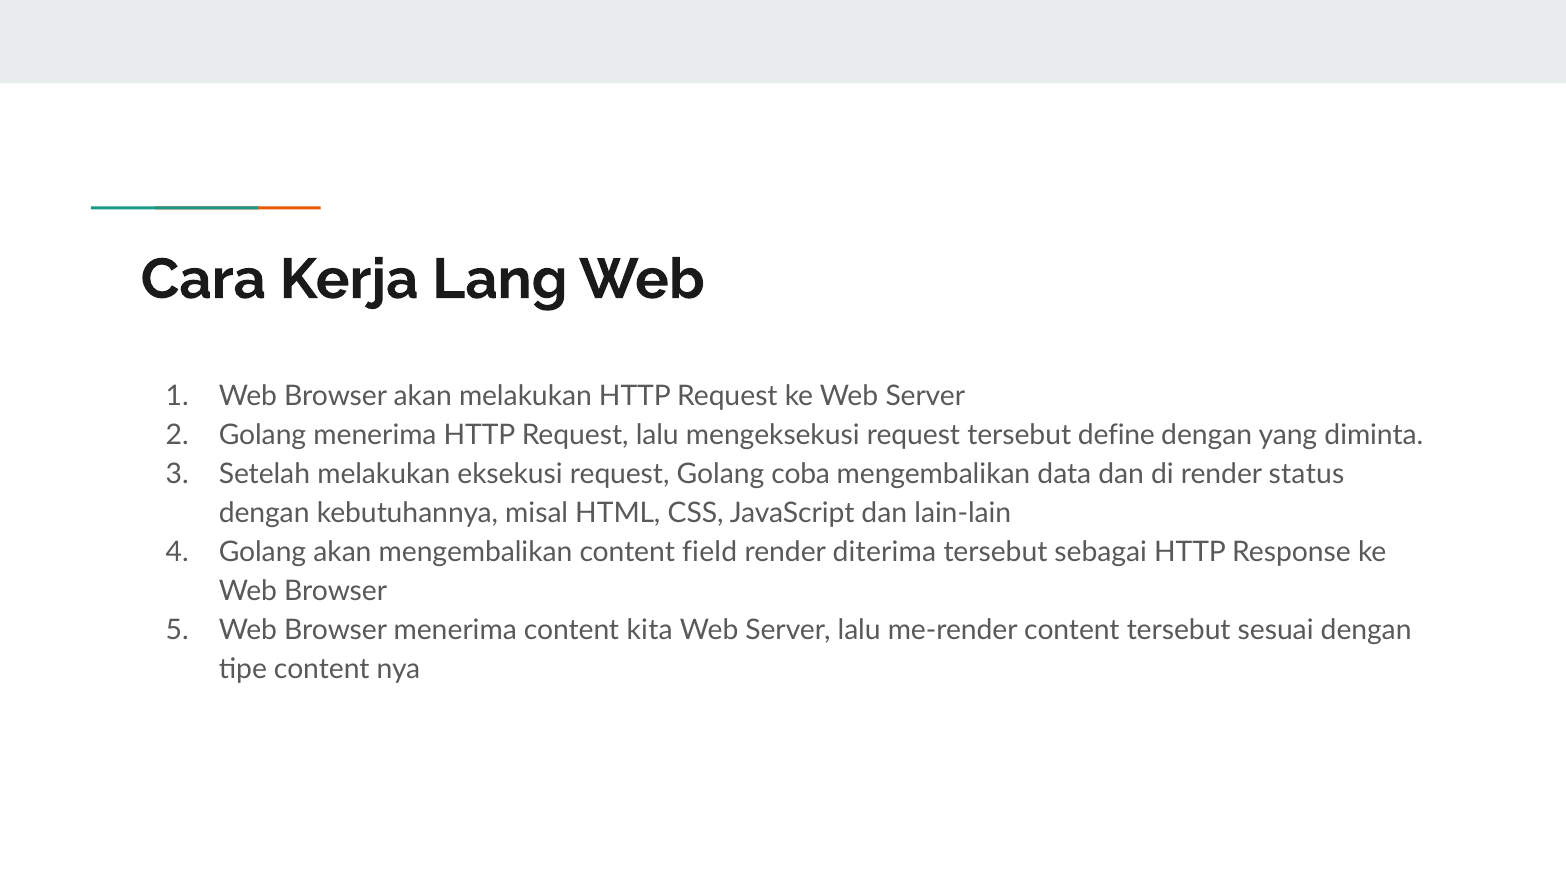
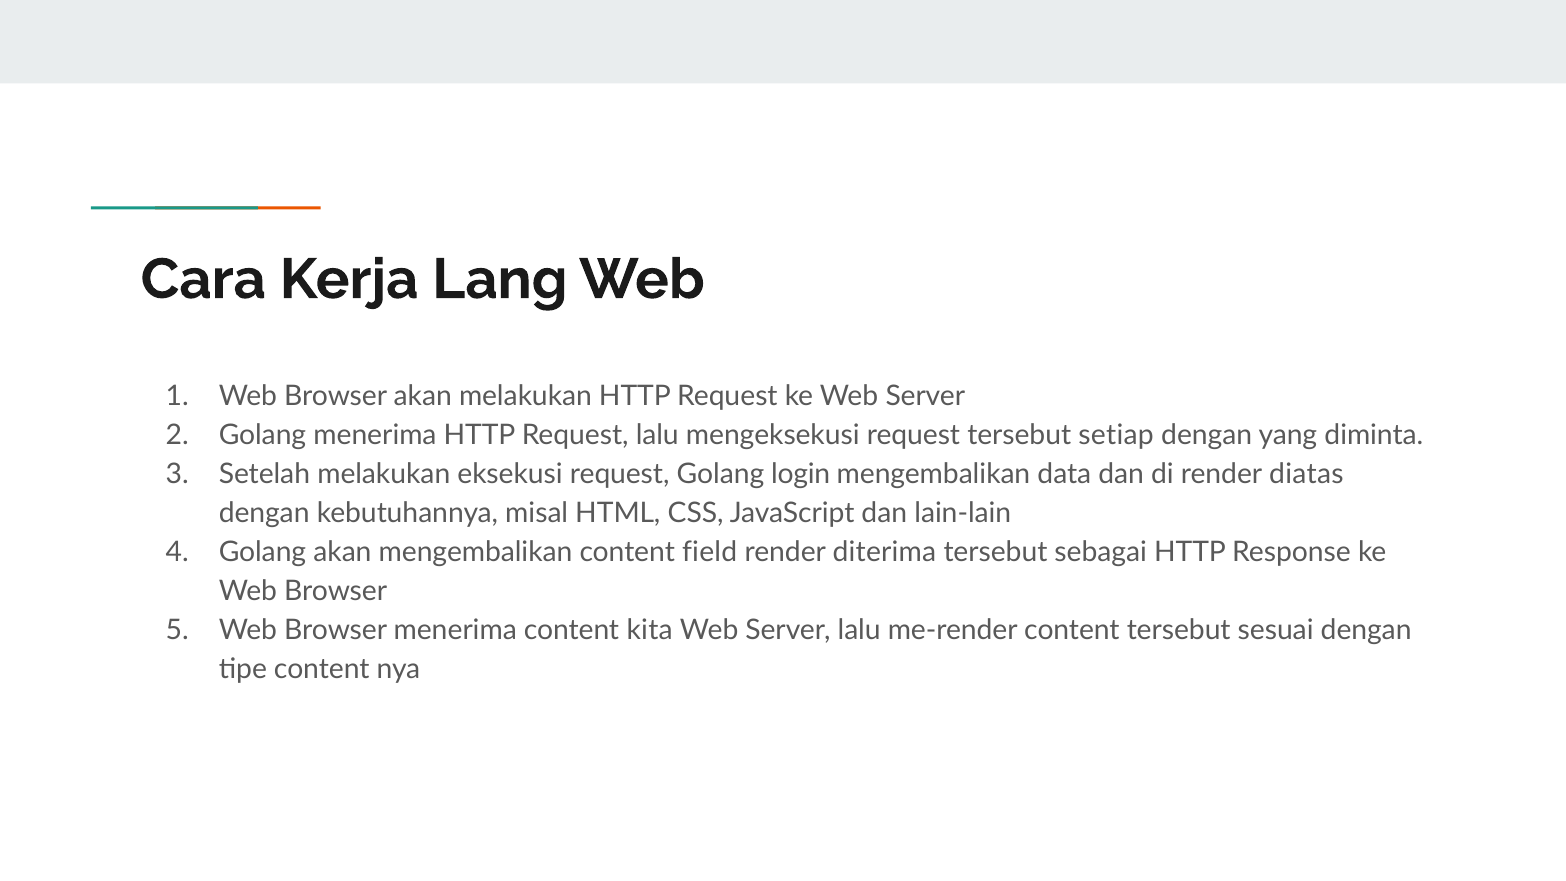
define: define -> setiap (1116, 435)
coba: coba -> login (801, 474)
status: status -> diatas (1306, 474)
